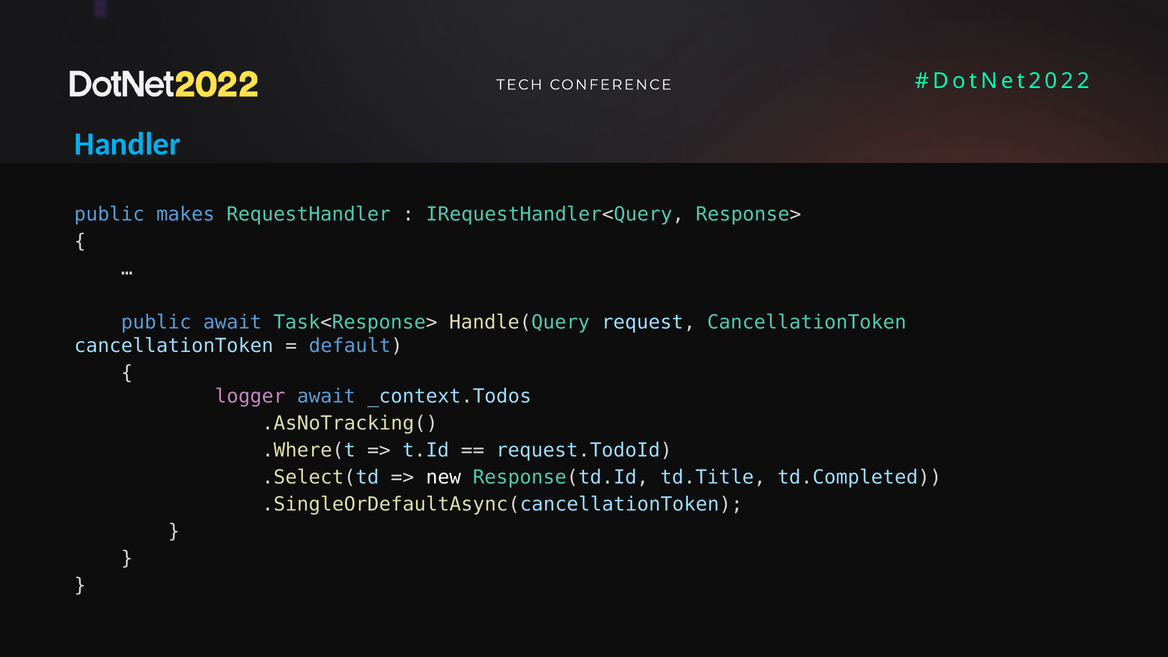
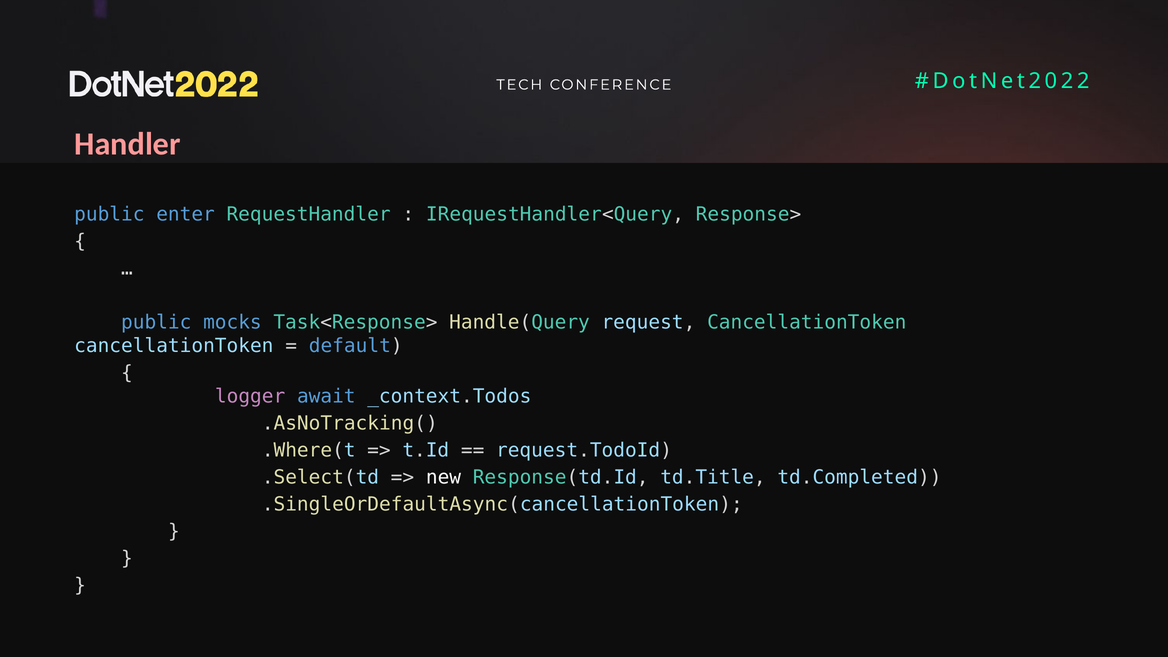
Handler colour: light blue -> pink (127, 144)
makes: makes -> enter (186, 214)
public await: await -> mocks (232, 322)
